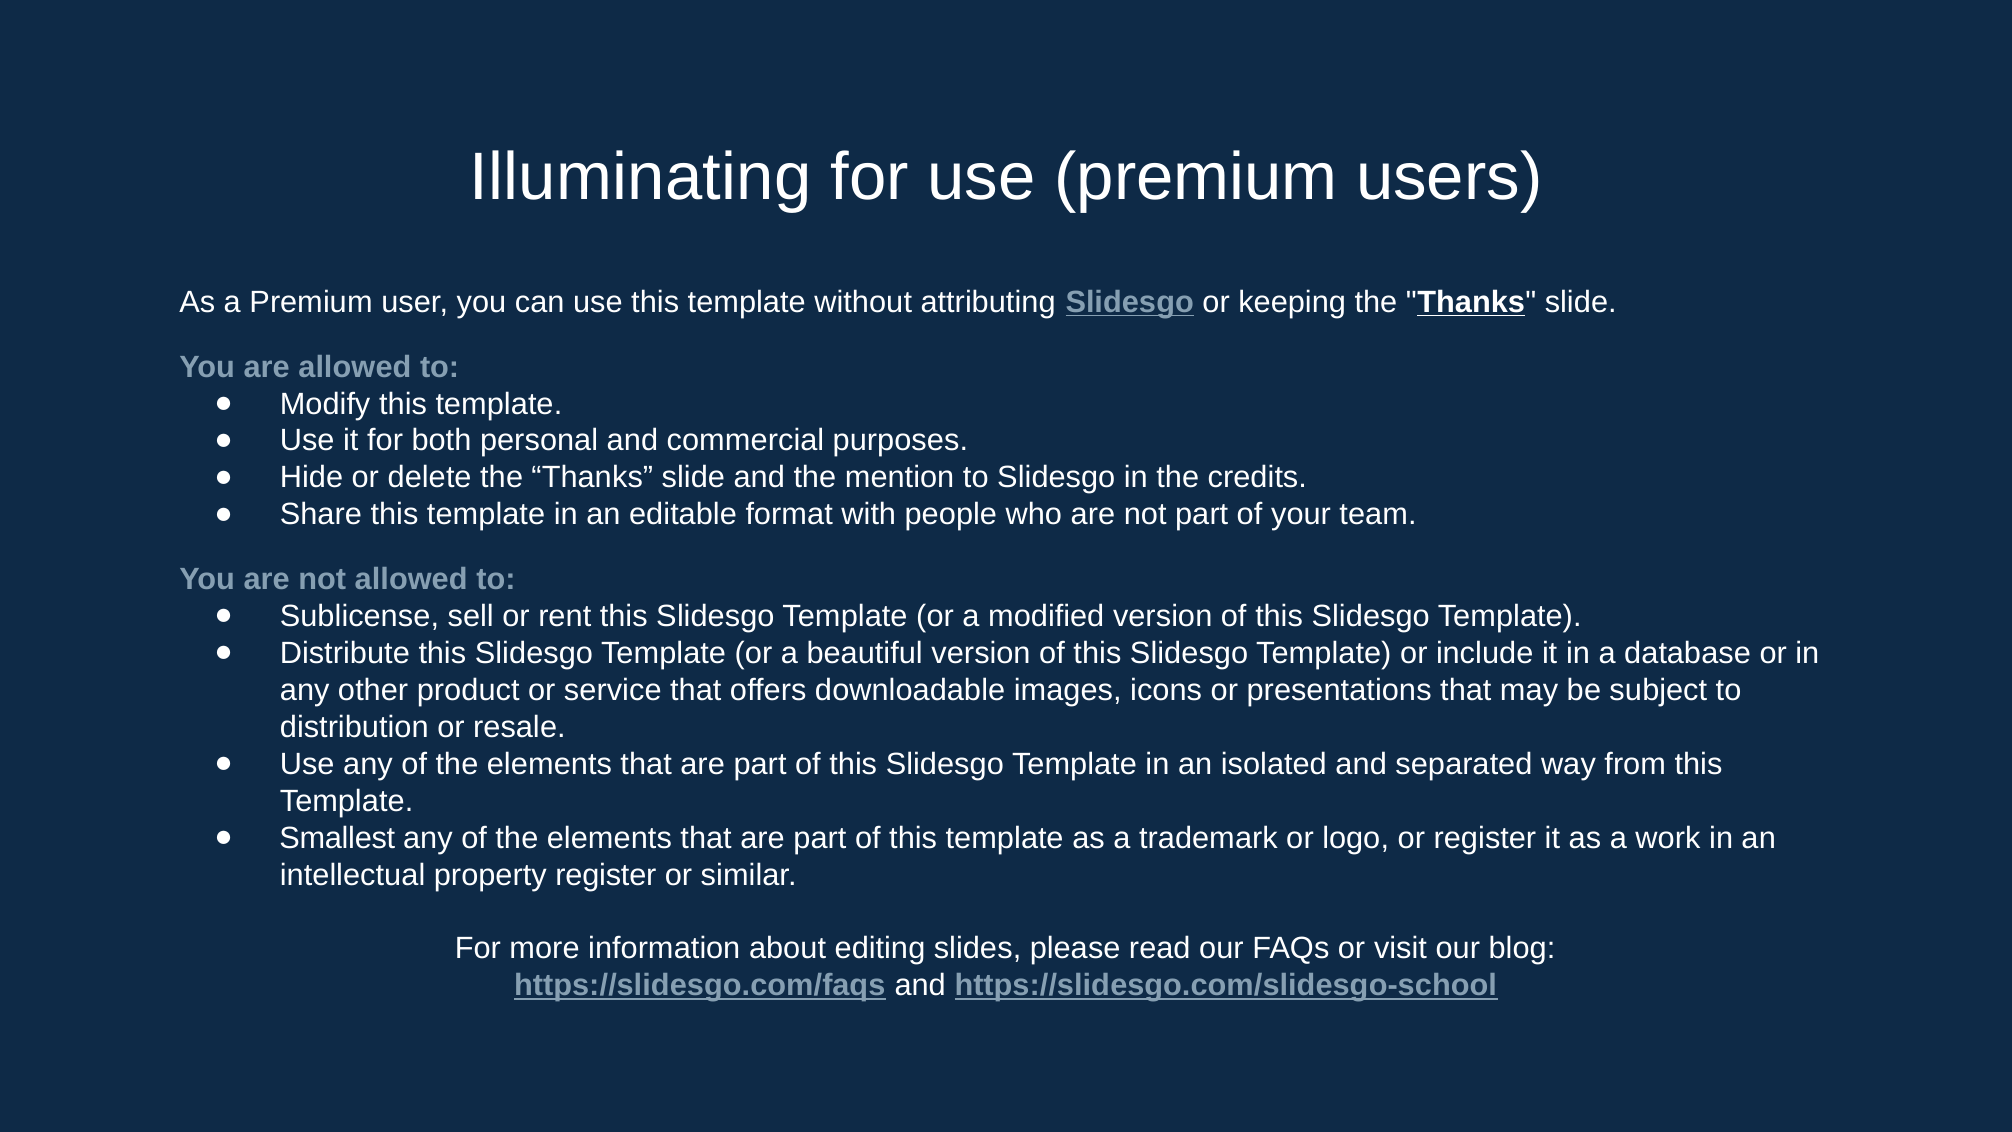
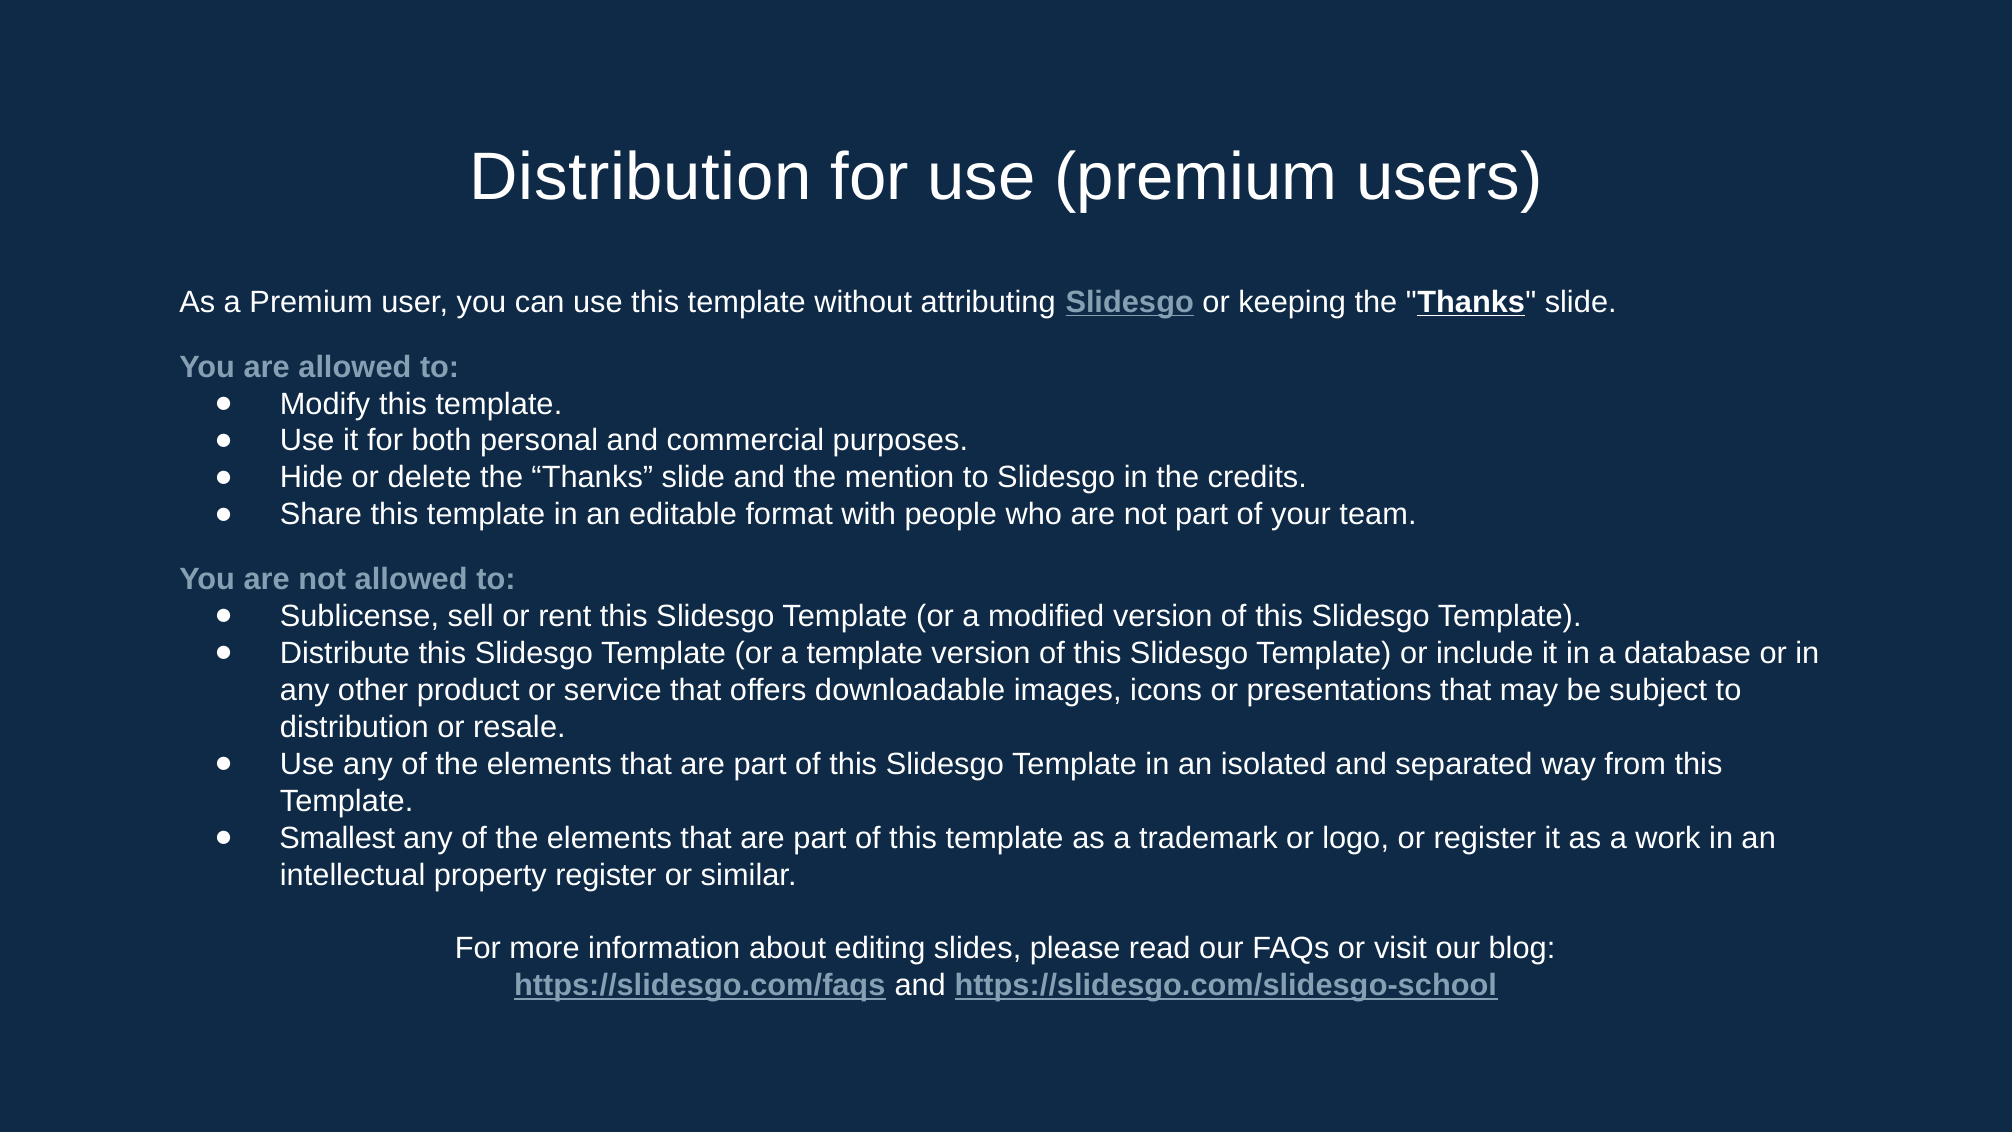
Illuminating: Illuminating -> Distribution (641, 178)
a beautiful: beautiful -> template (865, 653)
